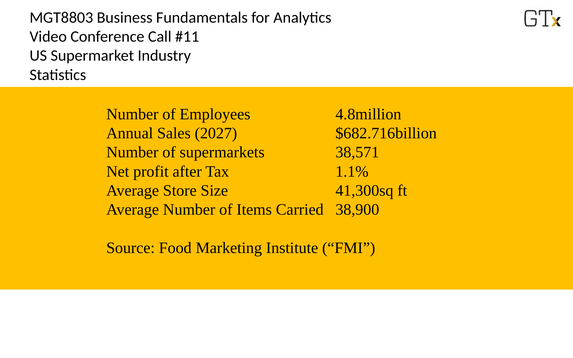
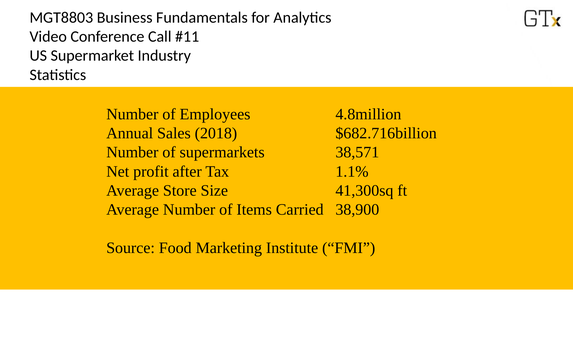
2027: 2027 -> 2018 (216, 133)
